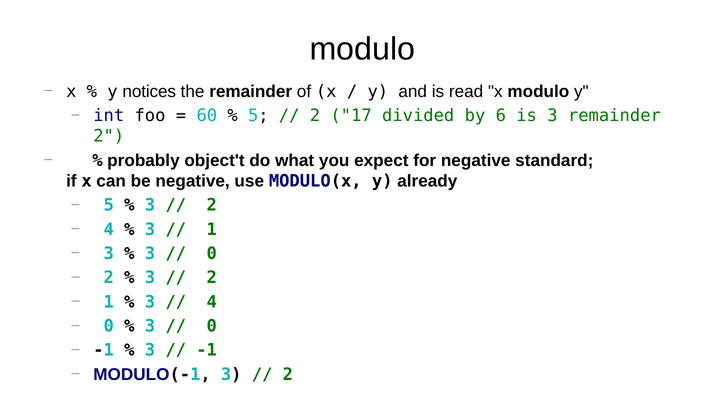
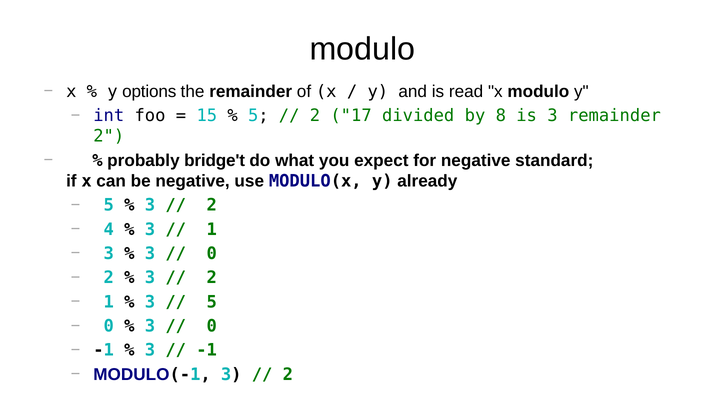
notices: notices -> options (149, 91)
60: 60 -> 15 (207, 116)
6: 6 -> 8 (501, 116)
object't: object't -> bridge't (215, 160)
4: 4 -> 5 (212, 302)
